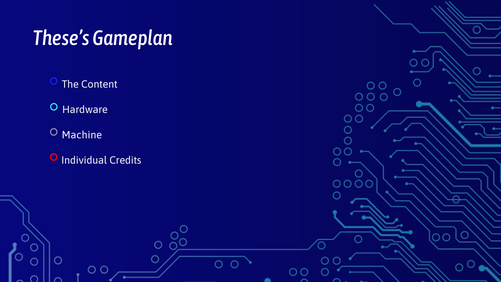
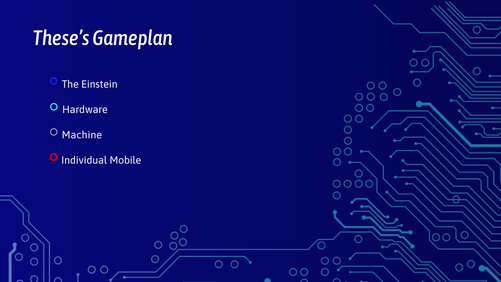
Content: Content -> Einstein (99, 84)
Credits: Credits -> Mobile (125, 160)
